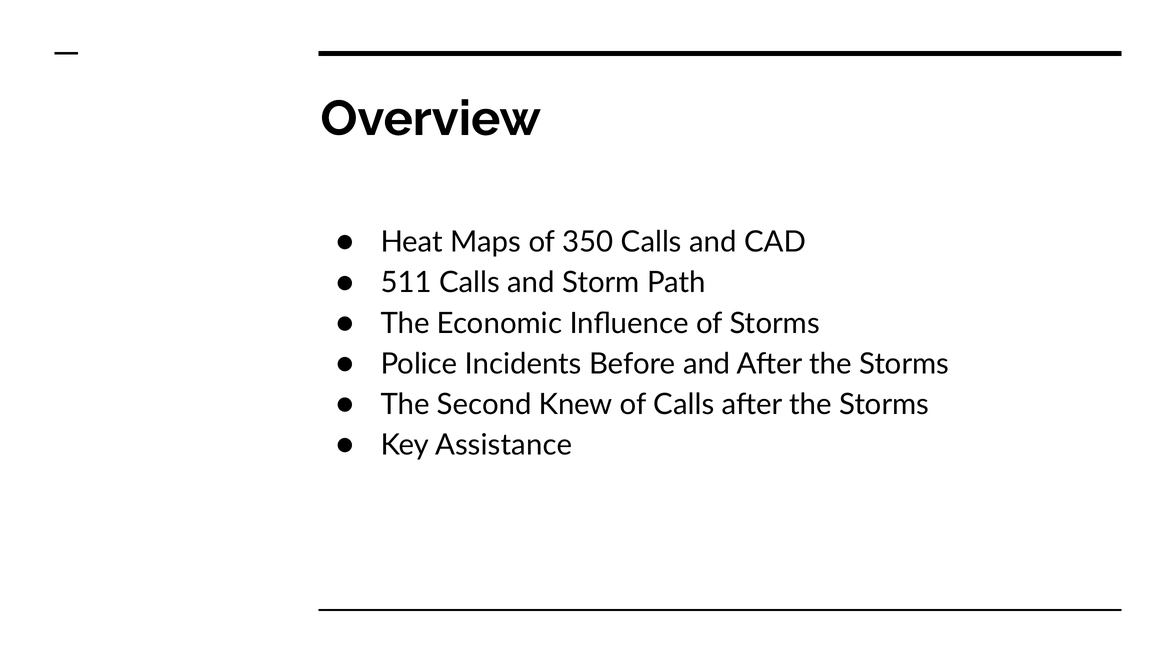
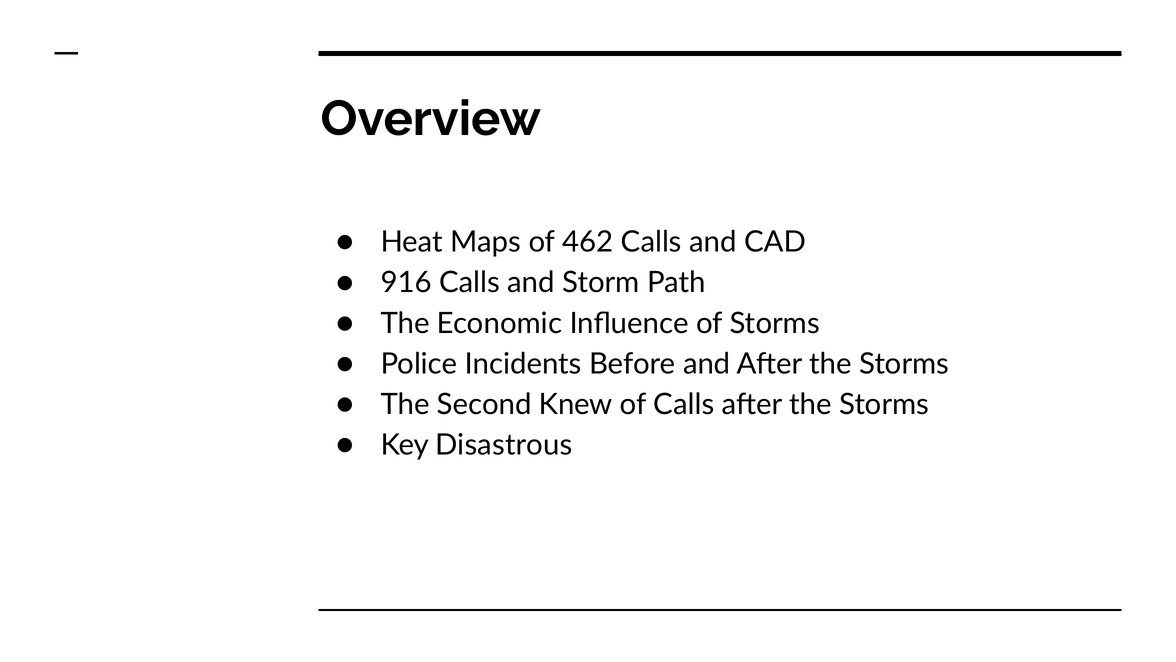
350: 350 -> 462 (588, 242)
511: 511 -> 916 (406, 283)
Assistance: Assistance -> Disastrous (504, 445)
